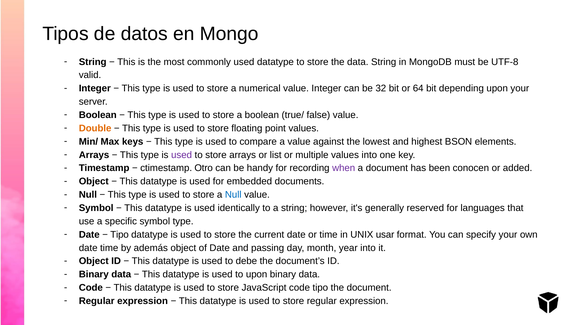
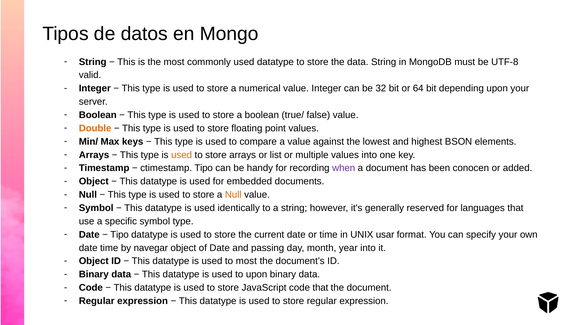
used colour: purple -> orange (182, 155)
ctimestamp Otro: Otro -> Tipo (204, 168)
Null colour: blue -> orange (233, 194)
además: además -> navegar (151, 248)
to debe: debe -> most (246, 261)
code tipo: tipo -> that (320, 287)
